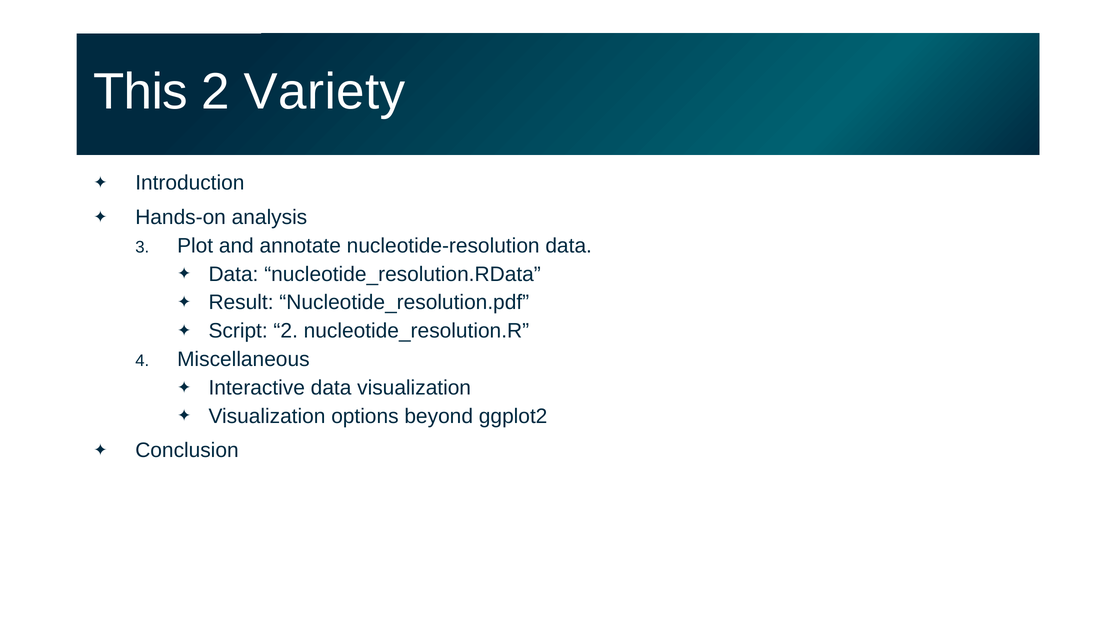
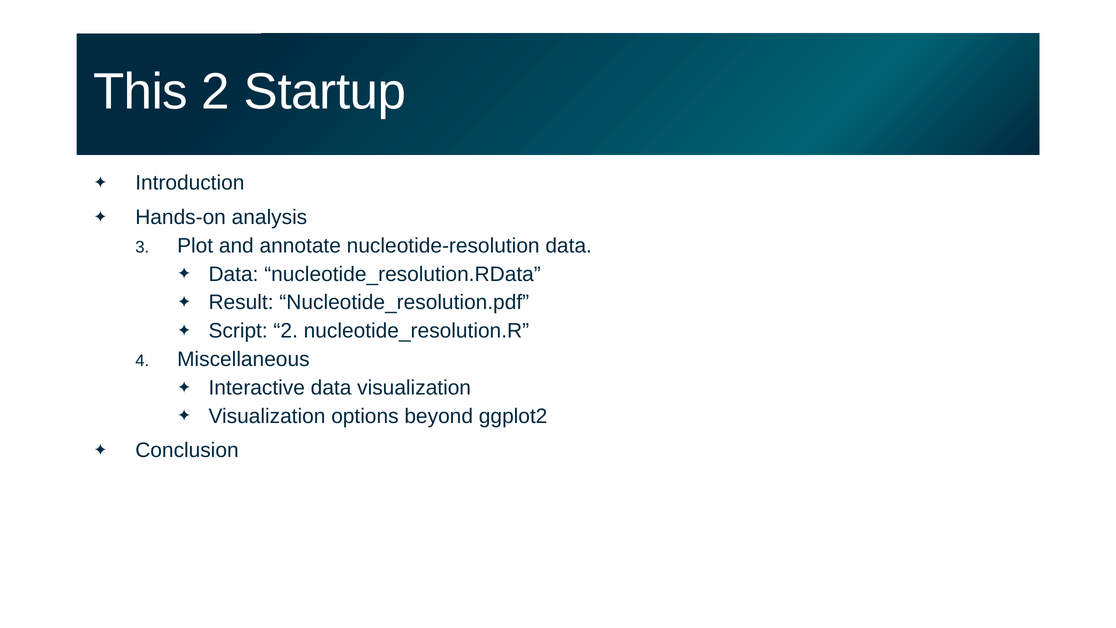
Variety: Variety -> Startup (325, 92)
